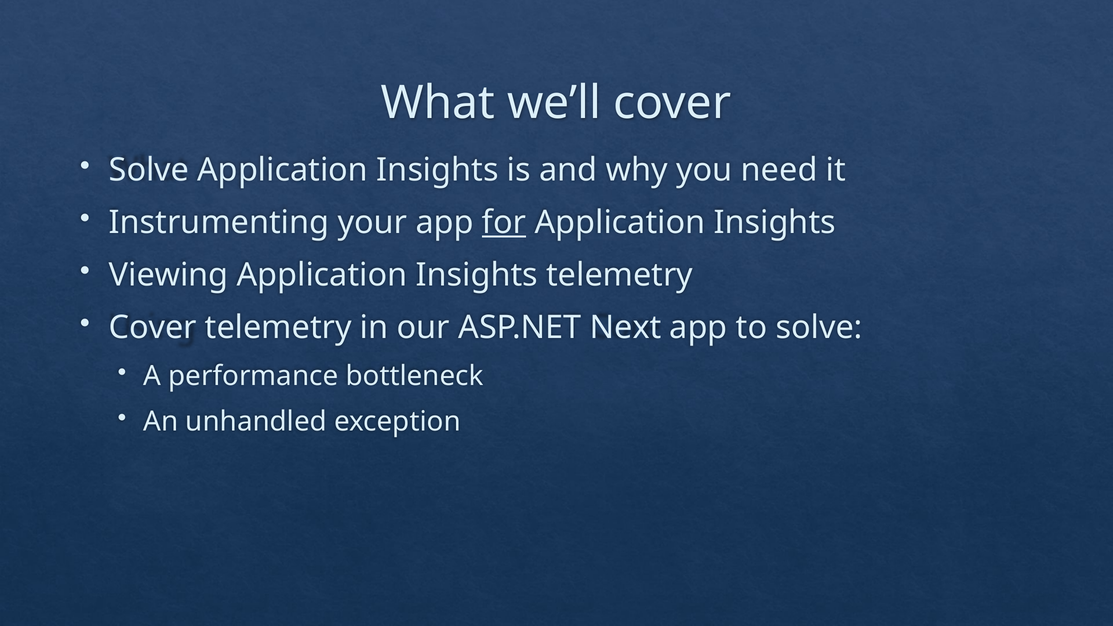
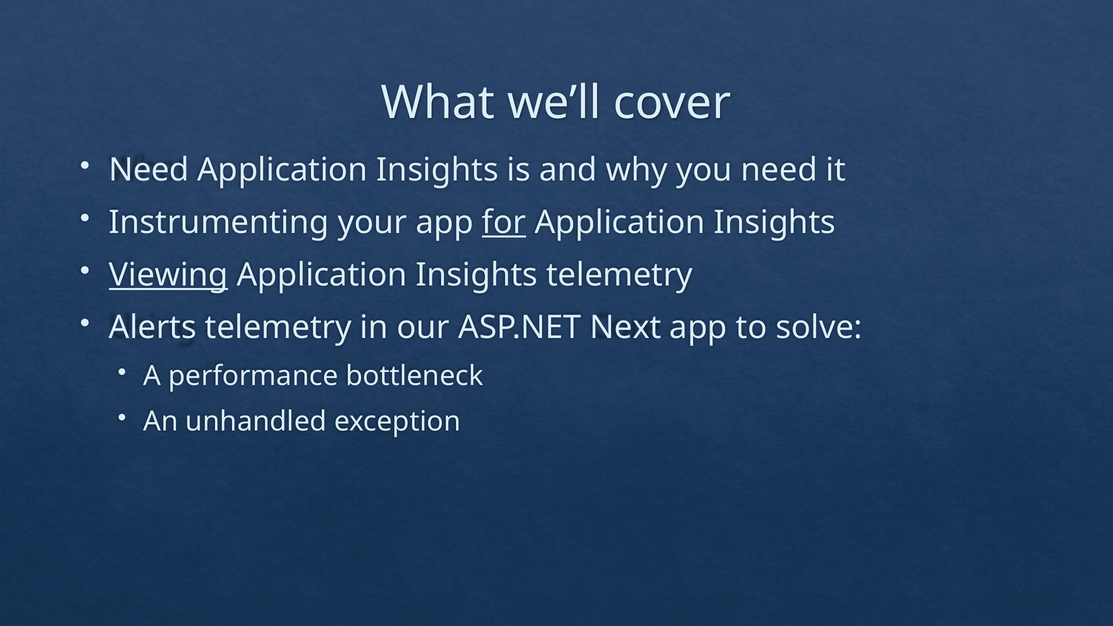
Solve: Solve -> Need (149, 170)
Viewing underline: none -> present (169, 275)
Cover: Cover -> Alerts (153, 328)
